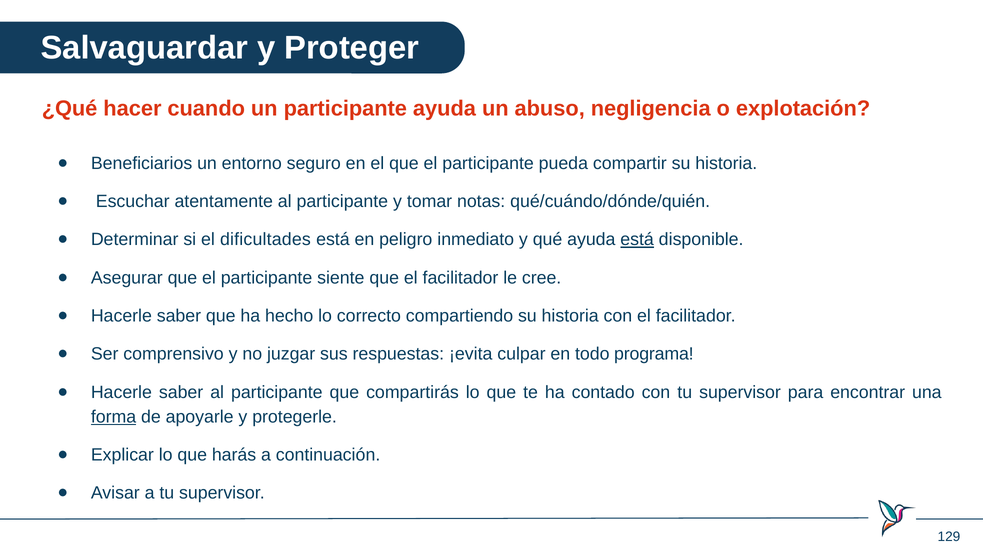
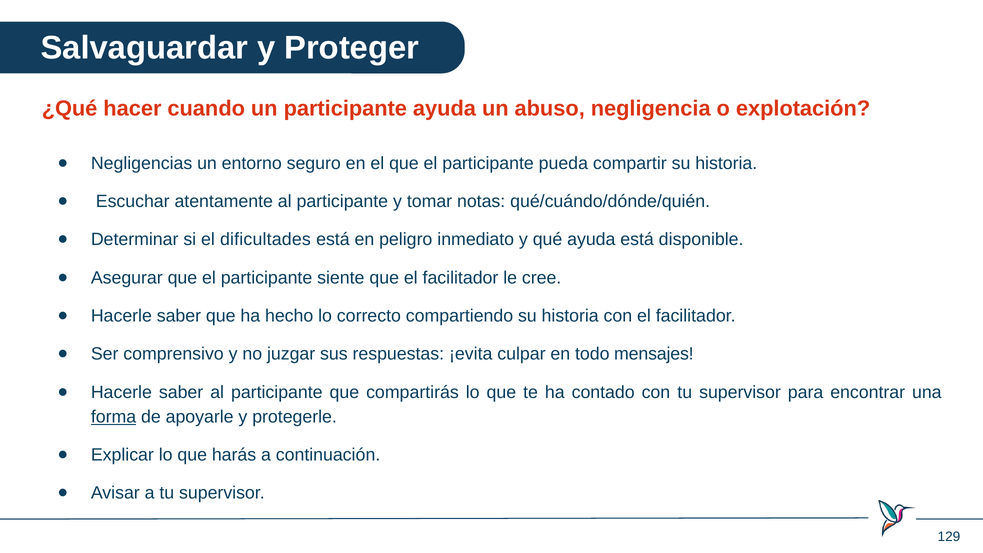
Beneficiarios: Beneficiarios -> Negligencias (142, 163)
está underline: present -> none (637, 240)
programa: programa -> mensajes (654, 354)
